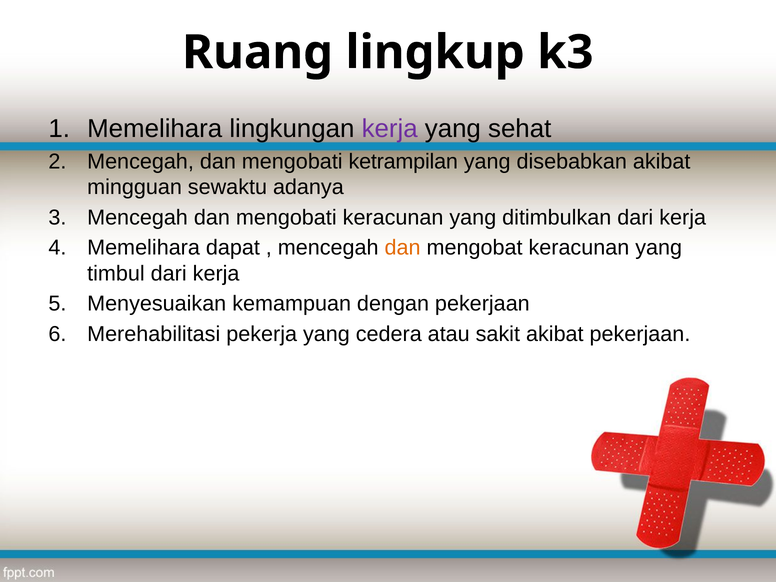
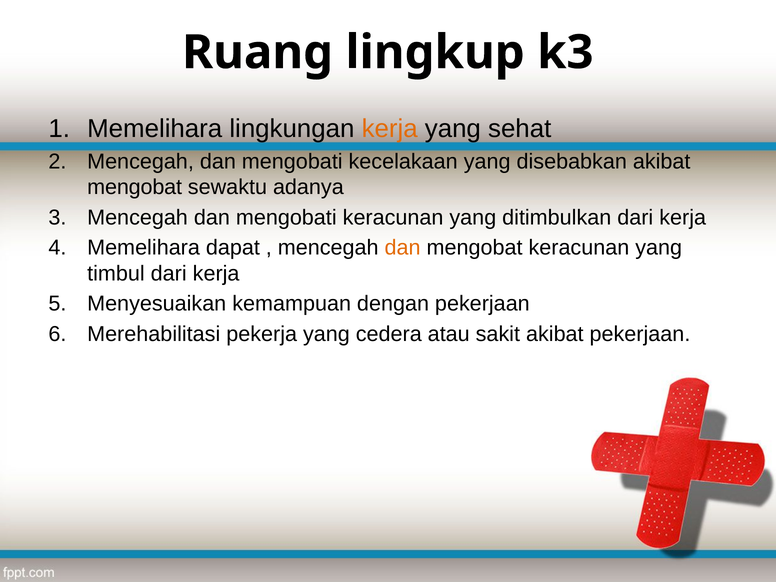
kerja colour: purple -> orange (390, 129)
ketrampilan: ketrampilan -> kecelakaan (403, 161)
mingguan: mingguan -> mengobat (135, 187)
